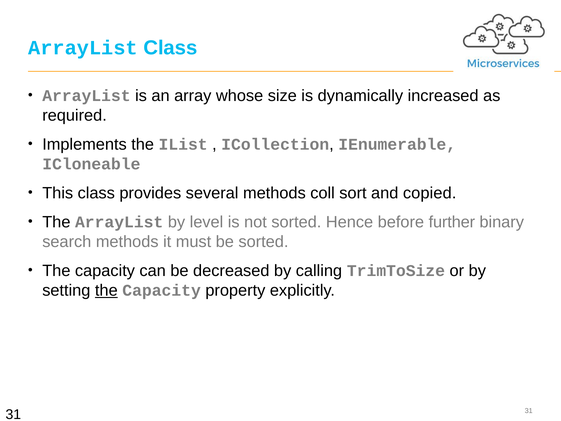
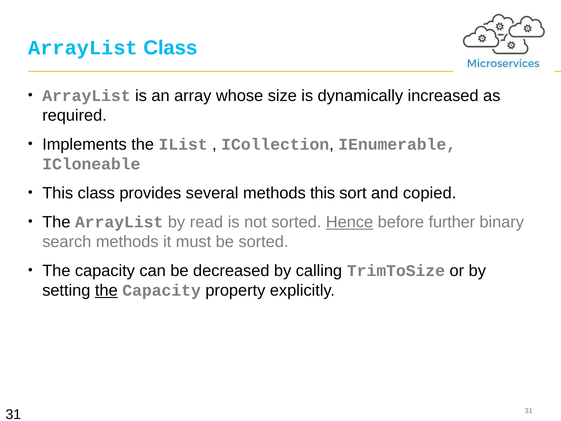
methods coll: coll -> this (323, 193)
level: level -> read (206, 222)
Hence underline: none -> present (350, 222)
